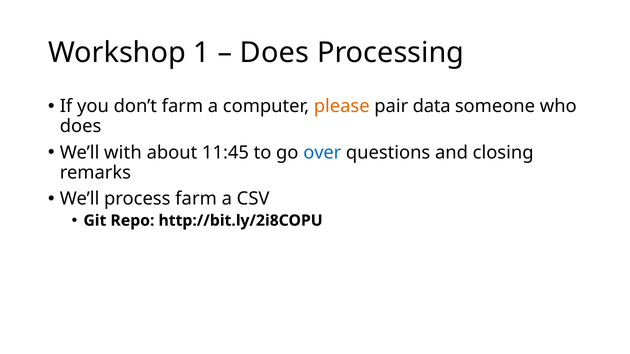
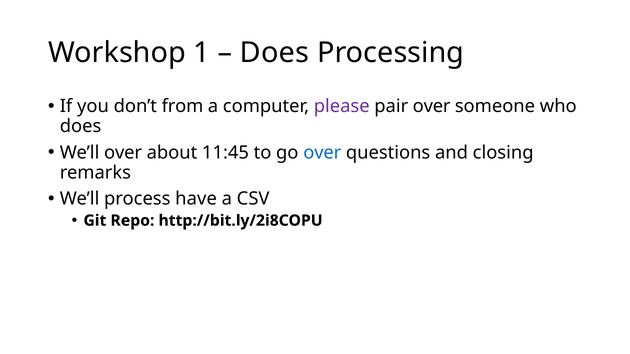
don’t farm: farm -> from (182, 107)
please colour: orange -> purple (342, 107)
pair data: data -> over (432, 107)
We’ll with: with -> over (123, 153)
process farm: farm -> have (196, 199)
